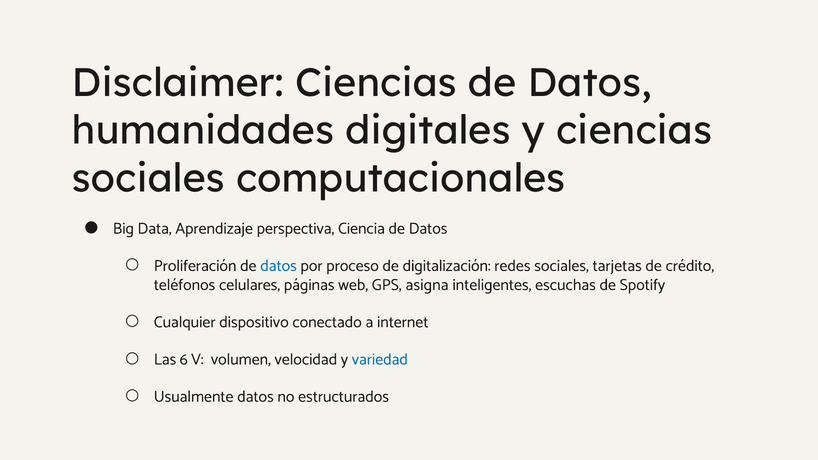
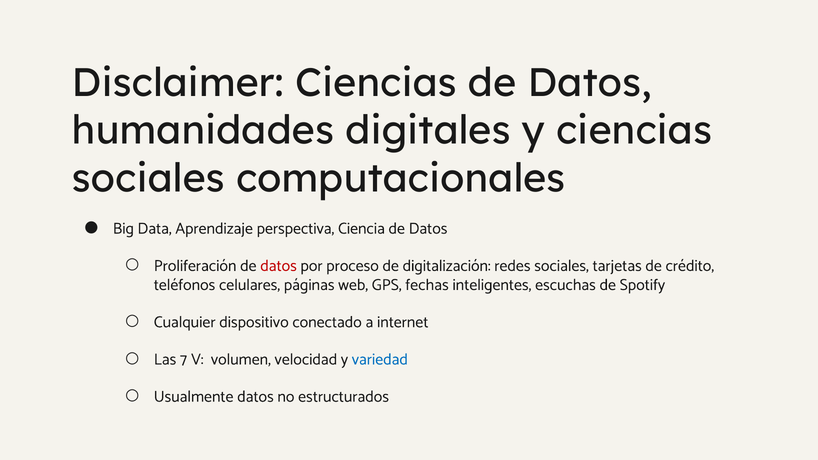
datos colour: blue -> red (279, 266)
asigna: asigna -> fechas (427, 285)
6: 6 -> 7 (184, 359)
